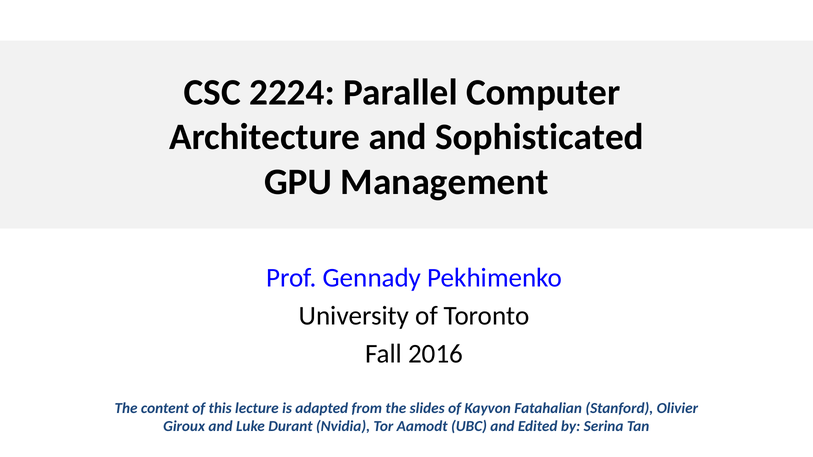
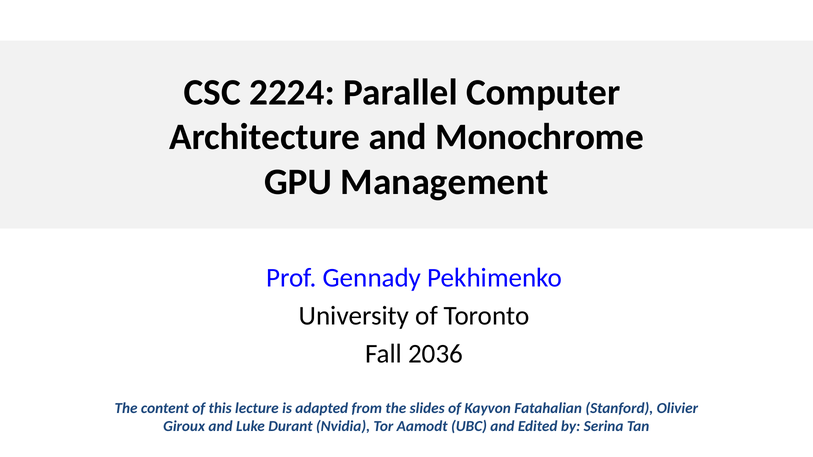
Sophisticated: Sophisticated -> Monochrome (540, 137)
2016: 2016 -> 2036 (436, 354)
